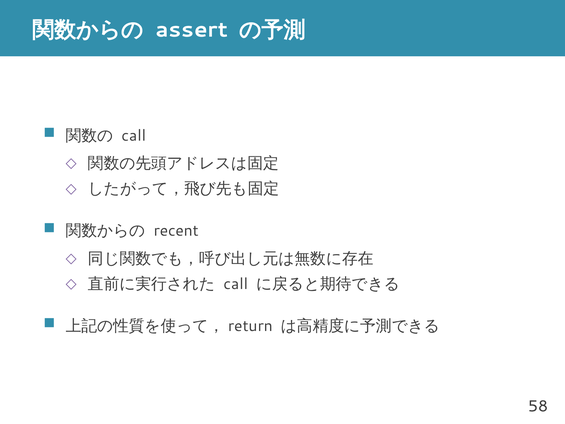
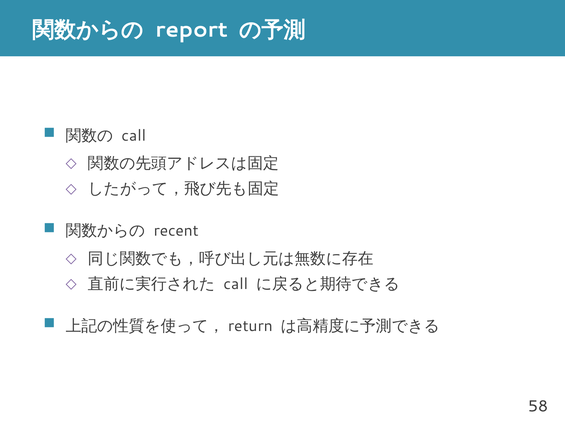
assert: assert -> report (192, 30)
